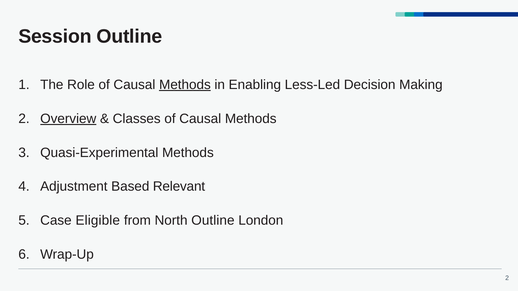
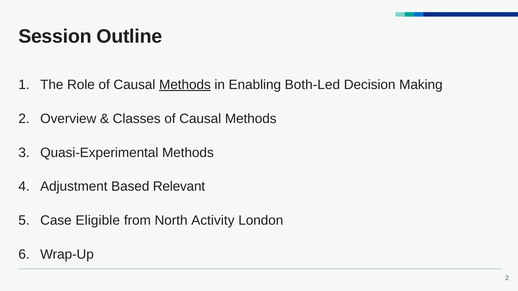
Less-Led: Less-Led -> Both-Led (312, 85)
Overview underline: present -> none (68, 119)
North Outline: Outline -> Activity (213, 221)
